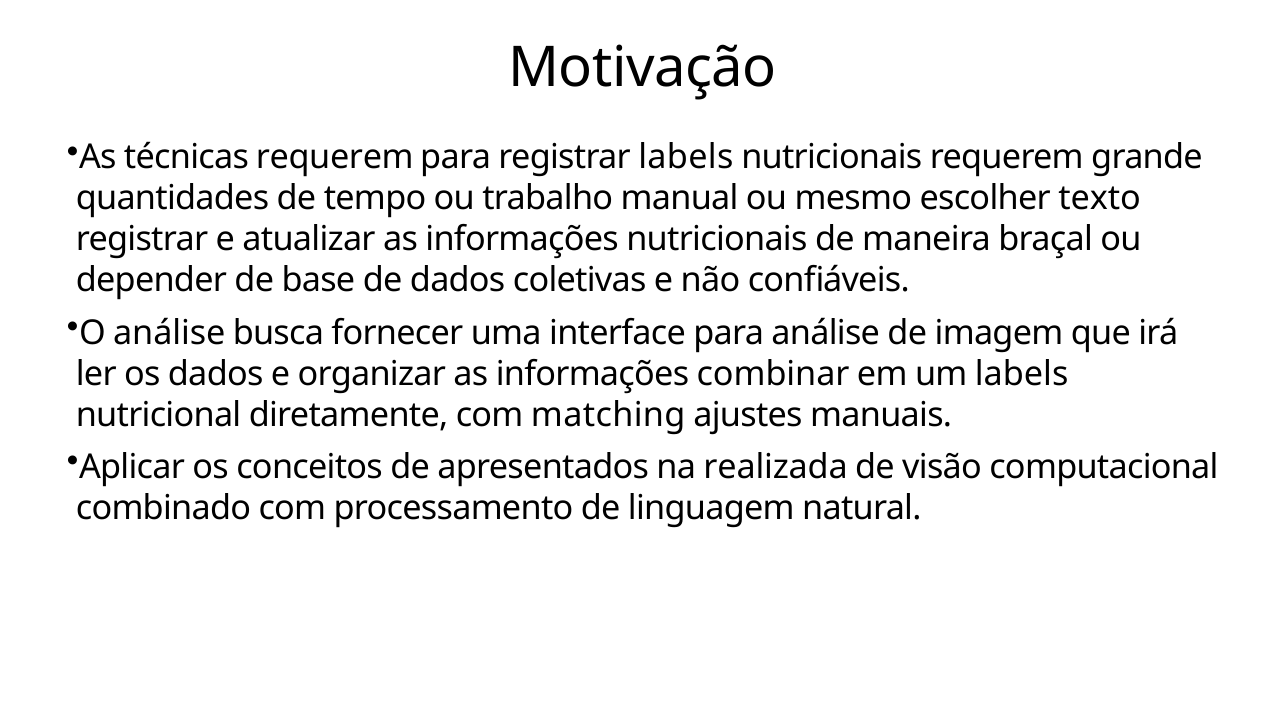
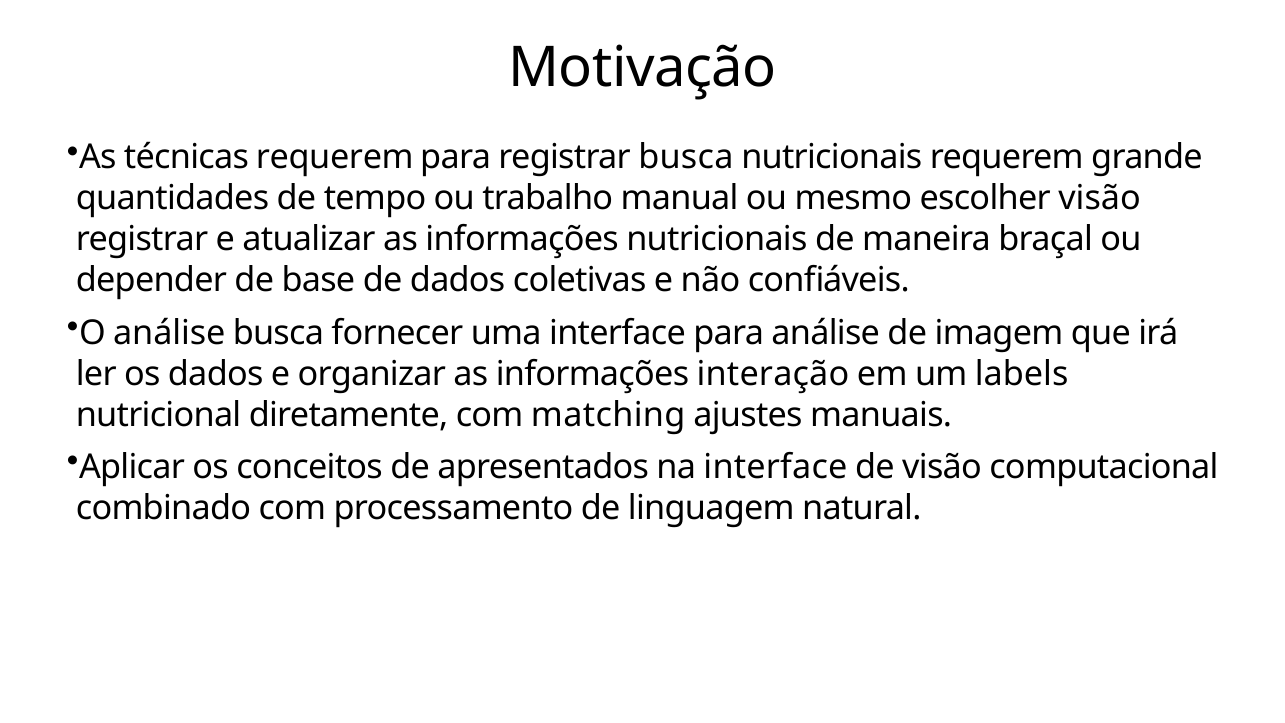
registrar labels: labels -> busca (686, 157)
escolher texto: texto -> visão (1100, 198)
combinar: combinar -> interação (773, 374)
na realizada: realizada -> interface (775, 467)
